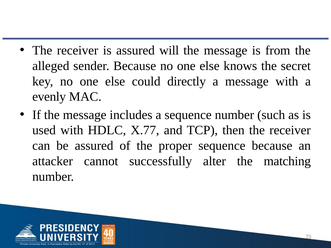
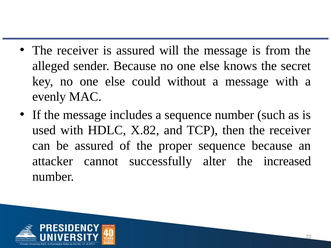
directly: directly -> without (187, 81)
X.77: X.77 -> X.82 (145, 130)
matching: matching -> increased (287, 161)
